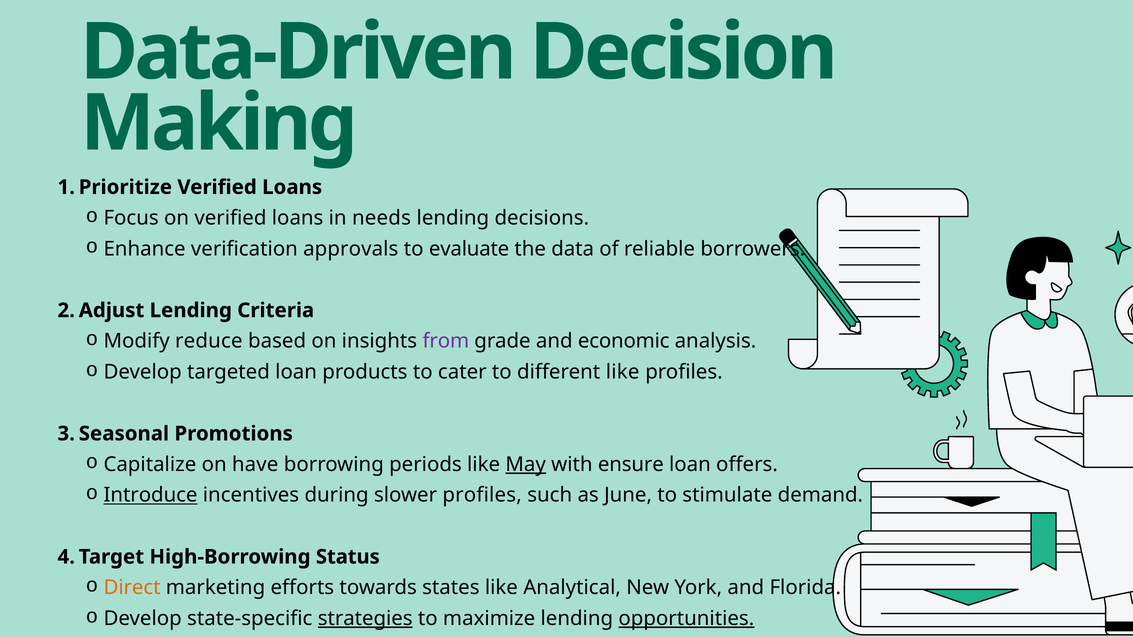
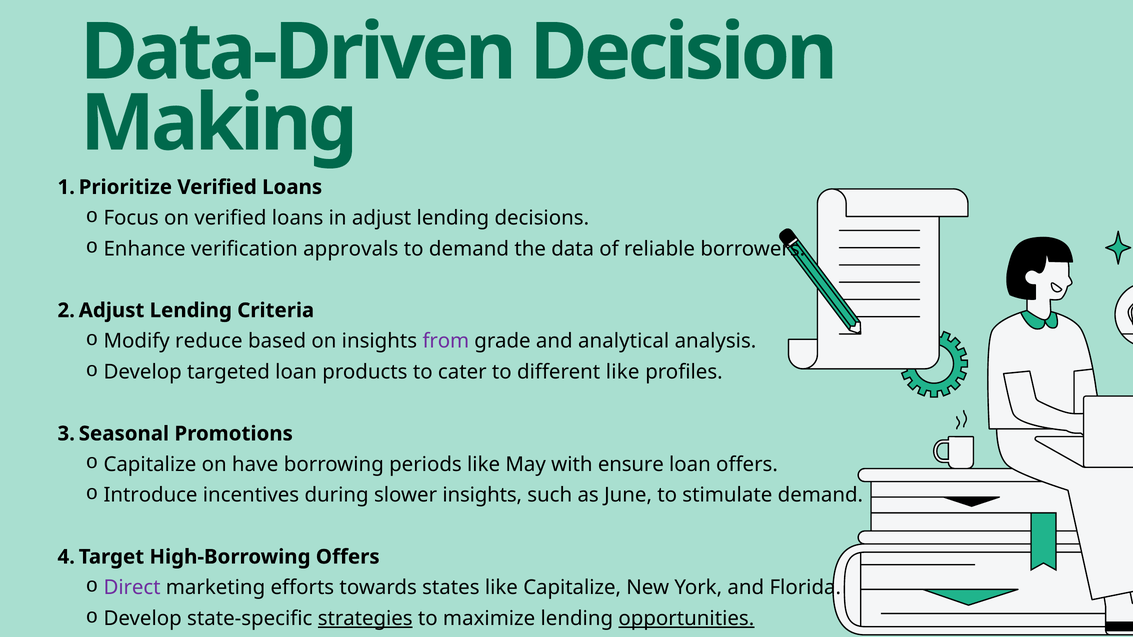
needs: needs -> adjust (382, 218)
to evaluate: evaluate -> demand (469, 249)
economic: economic -> analytical (624, 341)
May underline: present -> none (526, 465)
Introduce underline: present -> none (151, 495)
slower profiles: profiles -> insights (482, 495)
High-Borrowing Status: Status -> Offers (348, 557)
Direct colour: orange -> purple (132, 588)
like Analytical: Analytical -> Capitalize (572, 588)
